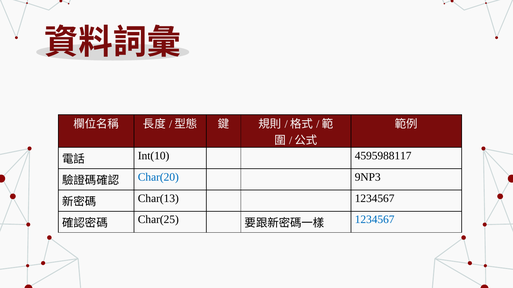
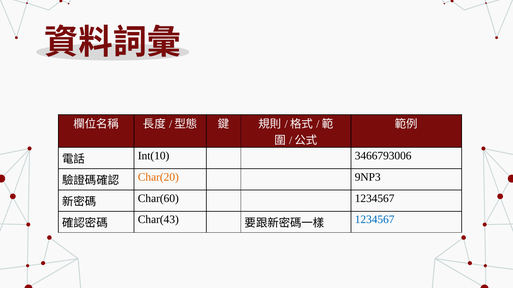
4595988117: 4595988117 -> 3466793006 (383, 156)
Char(20 colour: blue -> orange (158, 177)
Char(13: Char(13 -> Char(60 (158, 199)
Char(25: Char(25 -> Char(43 (158, 220)
